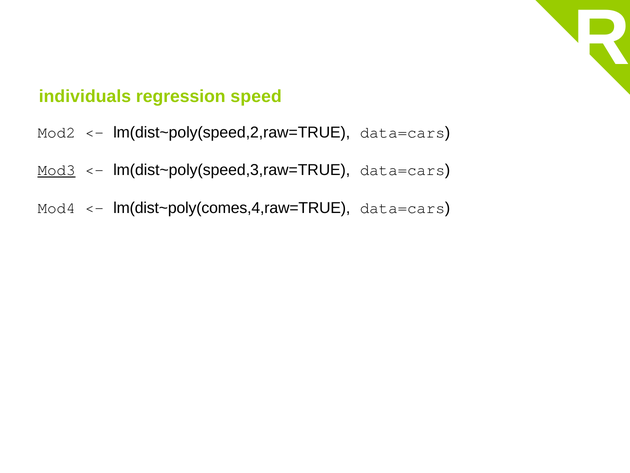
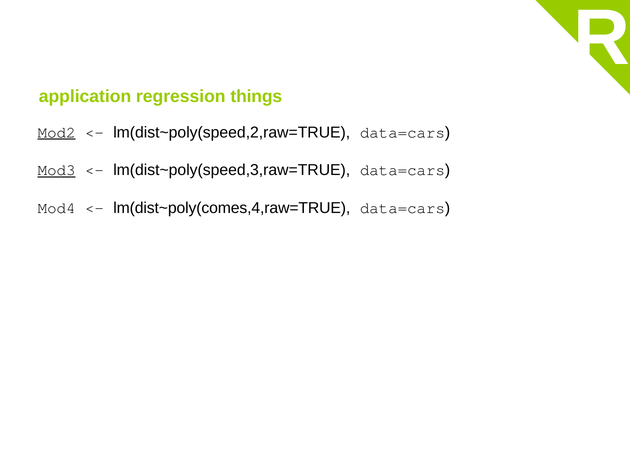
individuals: individuals -> application (85, 96)
speed: speed -> things (256, 96)
Mod2 underline: none -> present (57, 132)
